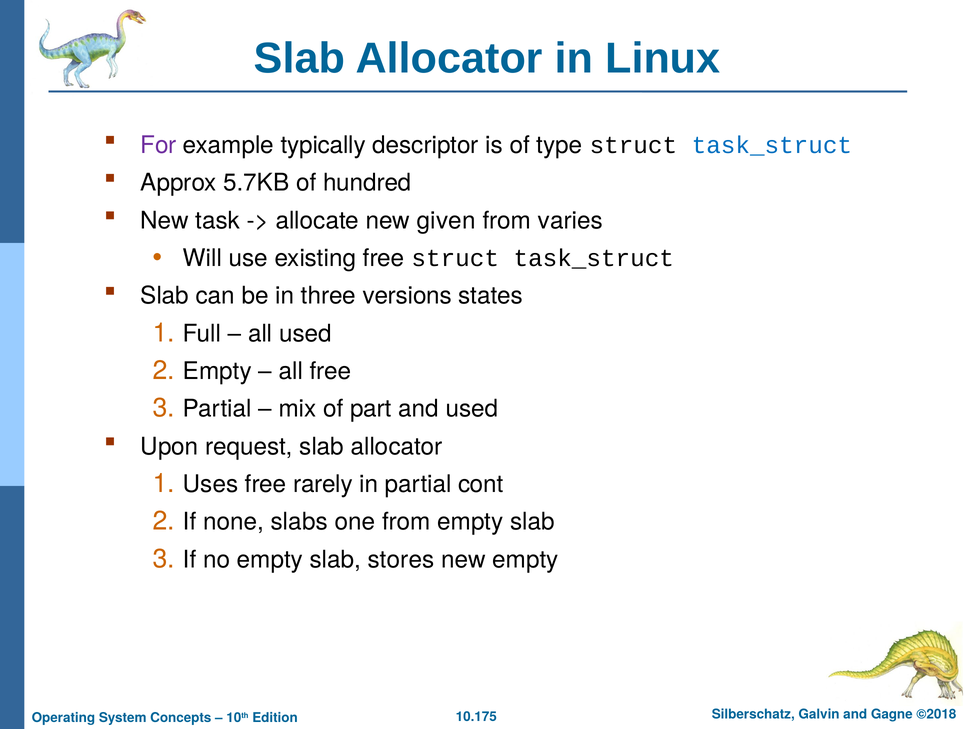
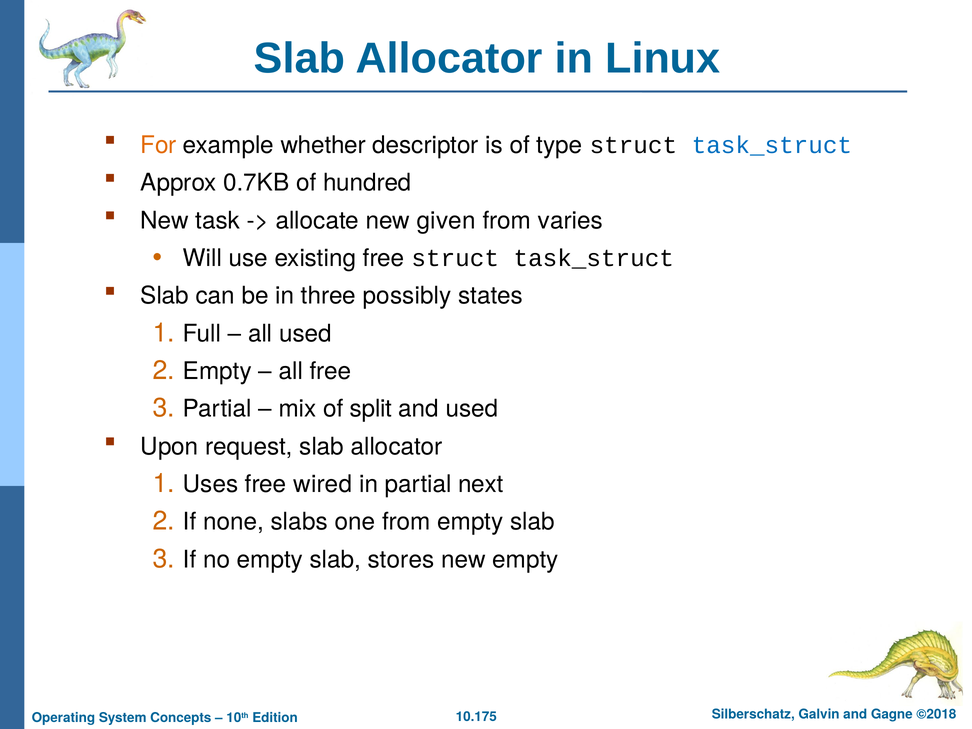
For colour: purple -> orange (158, 145)
typically: typically -> whether (323, 145)
5.7KB: 5.7KB -> 0.7KB (256, 183)
versions: versions -> possibly (407, 296)
part: part -> split (371, 409)
rarely: rarely -> wired (323, 484)
cont: cont -> next (481, 484)
